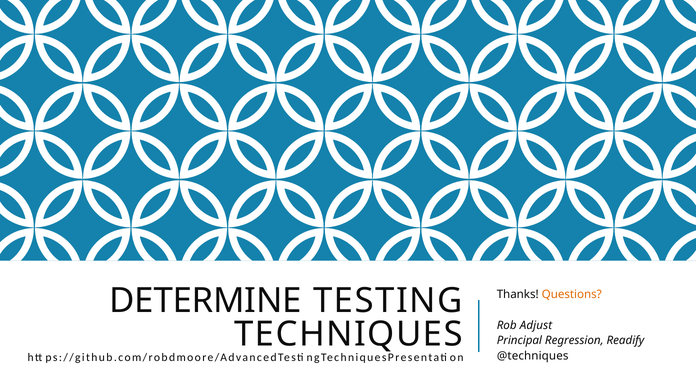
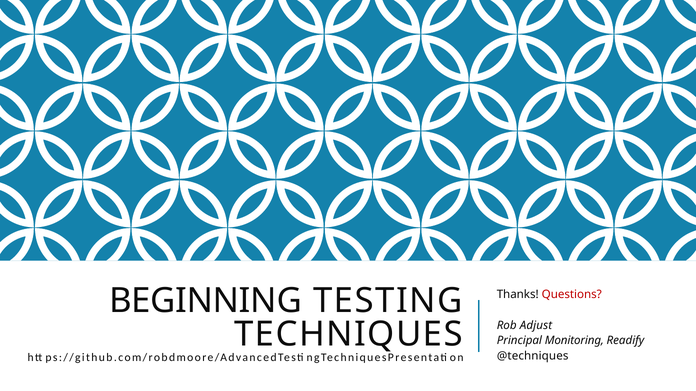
DETERMINE: DETERMINE -> BEGINNING (205, 301)
Questions colour: orange -> red (572, 295)
Regression: Regression -> Monitoring (574, 341)
